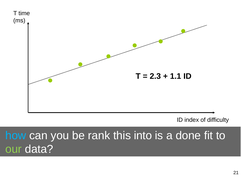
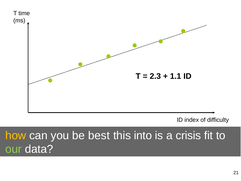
how colour: light blue -> yellow (16, 135)
rank: rank -> best (99, 135)
done: done -> crisis (188, 135)
